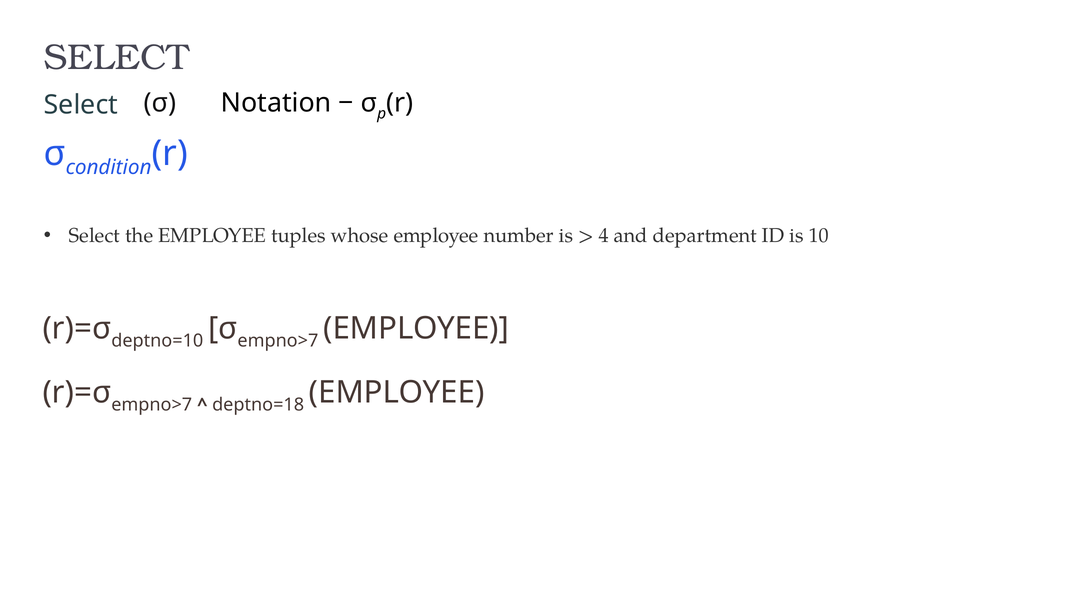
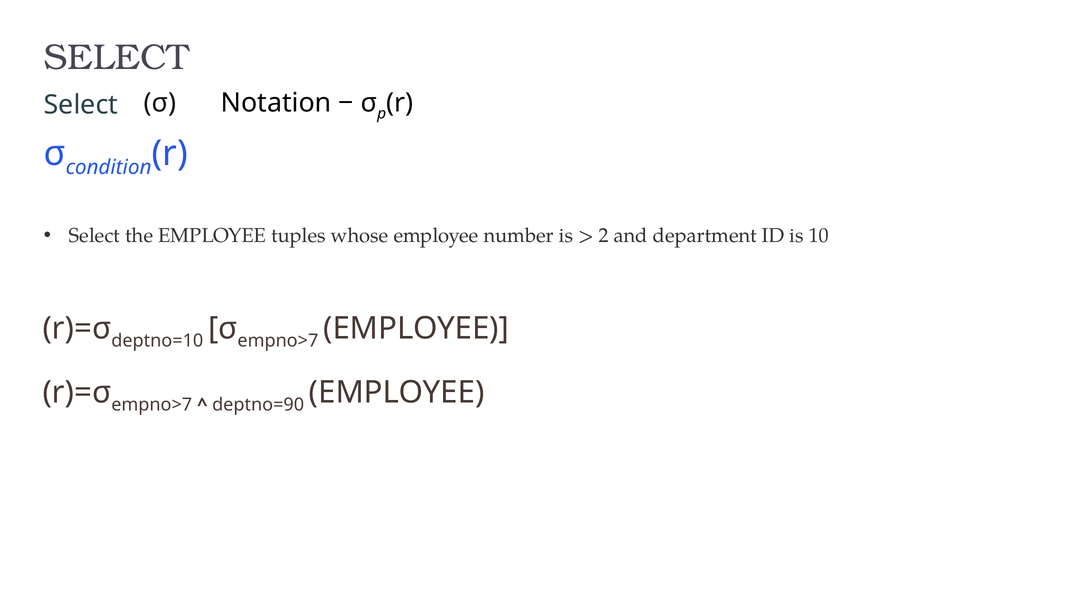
4: 4 -> 2 (604, 236)
deptno=18: deptno=18 -> deptno=90 (258, 405)
